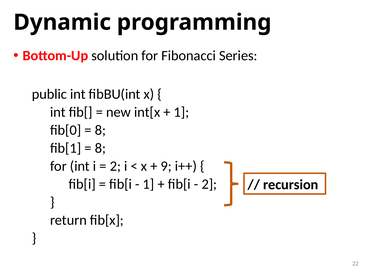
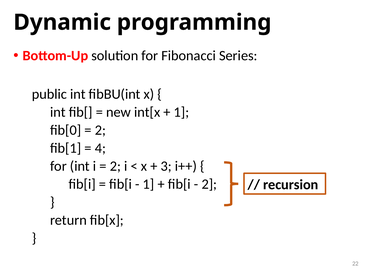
8: 8 -> 2 (100, 130)
8: 8 -> 4 (100, 148)
9: 9 -> 3 (166, 166)
